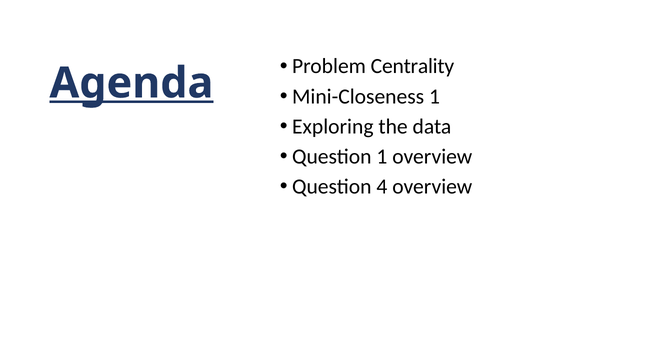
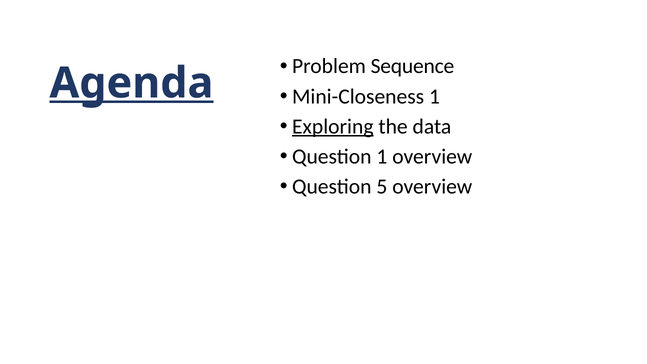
Centrality: Centrality -> Sequence (412, 66)
Exploring underline: none -> present (333, 126)
4: 4 -> 5 (382, 187)
